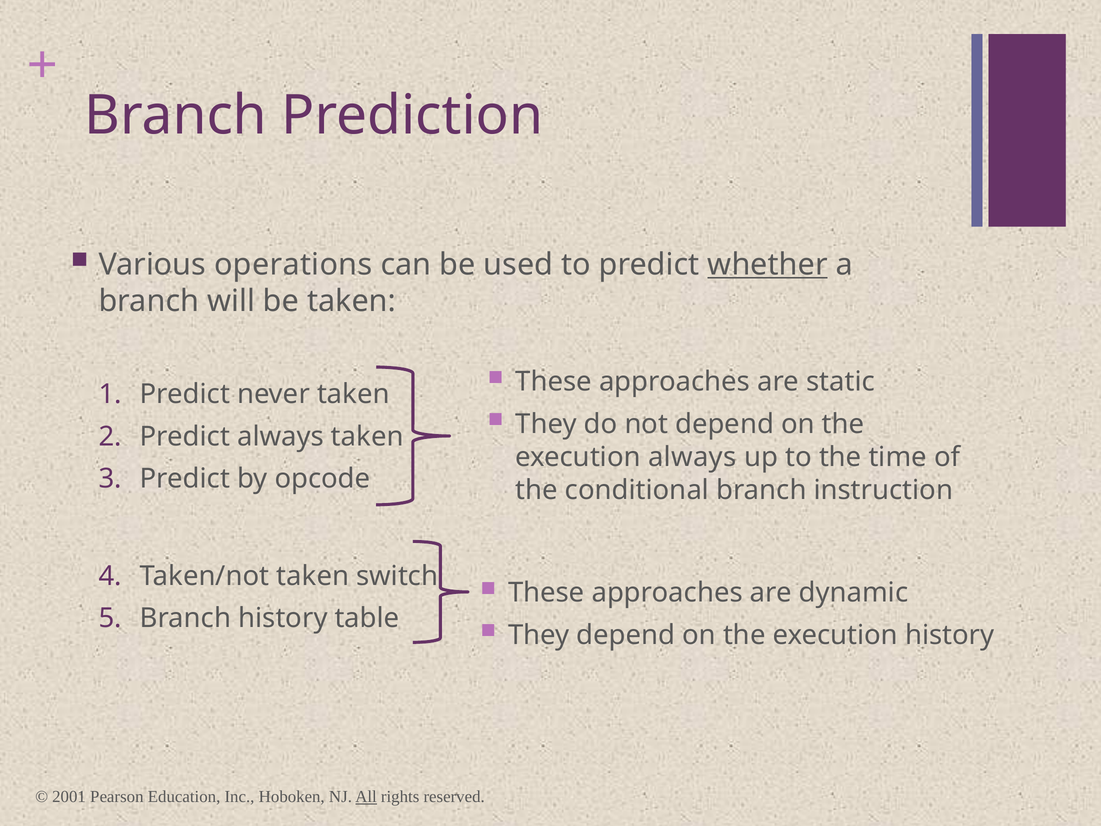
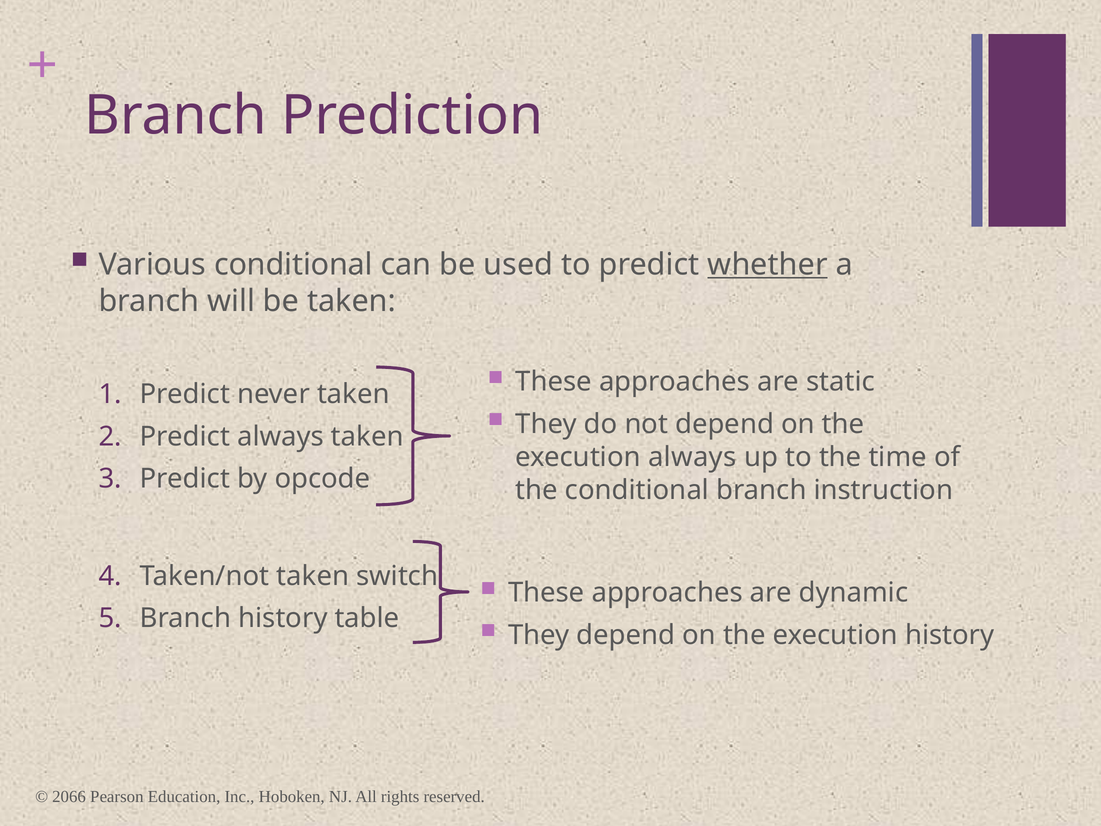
Various operations: operations -> conditional (293, 265)
2001: 2001 -> 2066 (69, 797)
All underline: present -> none (366, 797)
